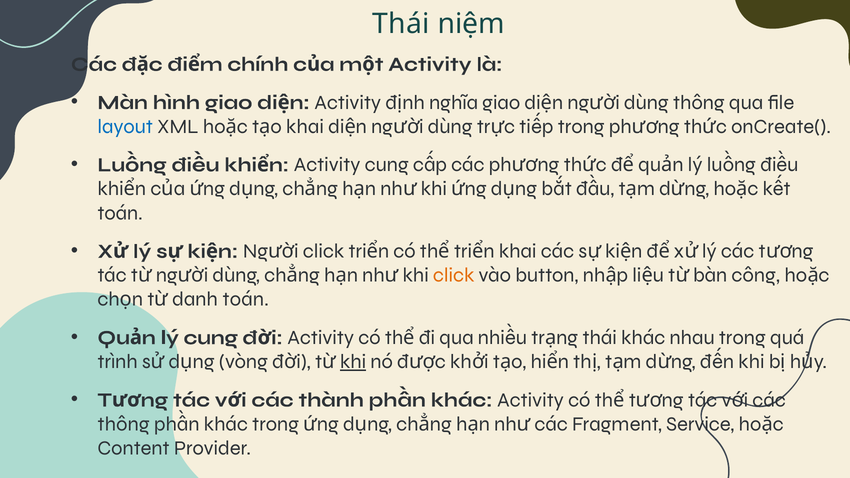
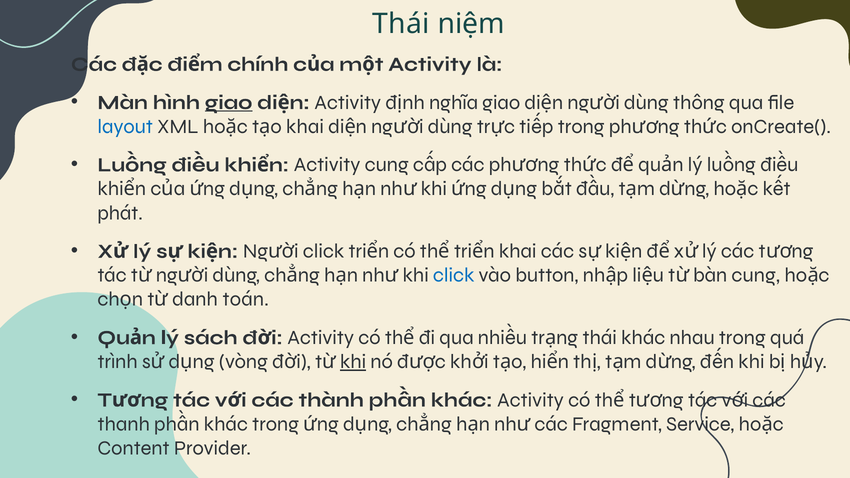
giao underline: none -> present (229, 102)
toán: toán -> phát (120, 213)
click colour: orange -> blue (454, 275)
bàn công: công -> cung (756, 275)
lý cung: cung -> sách (211, 338)
thông: thông -> thanh (124, 424)
